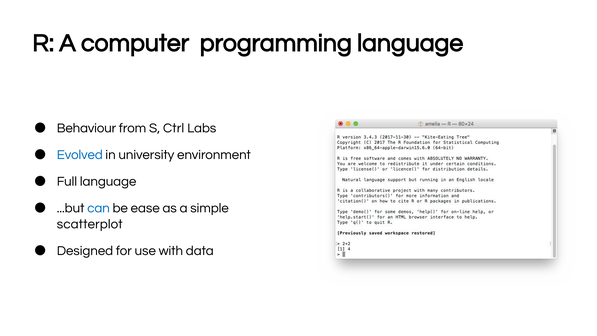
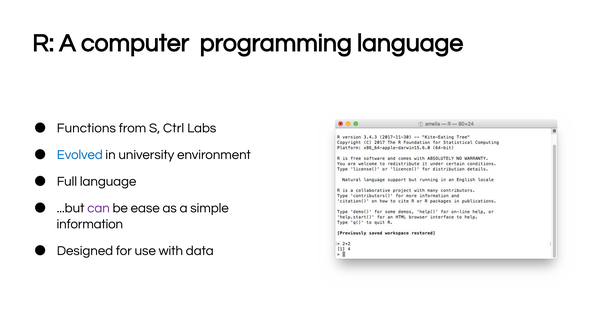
Behaviour: Behaviour -> Functions (86, 128)
can colour: blue -> purple (99, 208)
scatterplot: scatterplot -> information (90, 224)
